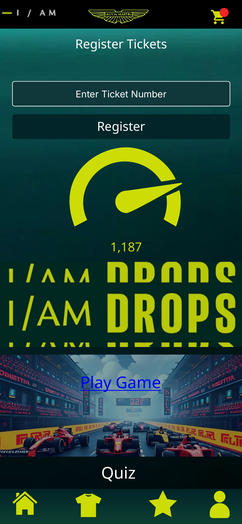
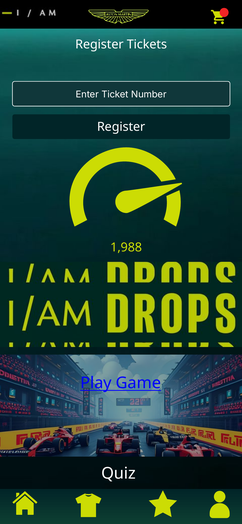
1,187: 1,187 -> 1,988 (126, 248)
